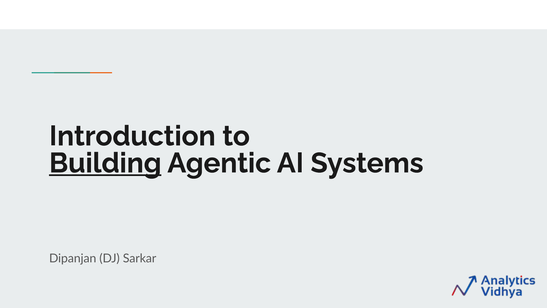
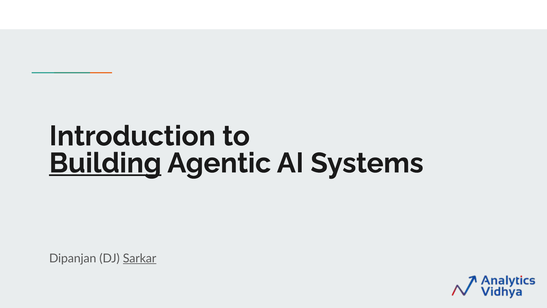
Sarkar underline: none -> present (140, 258)
